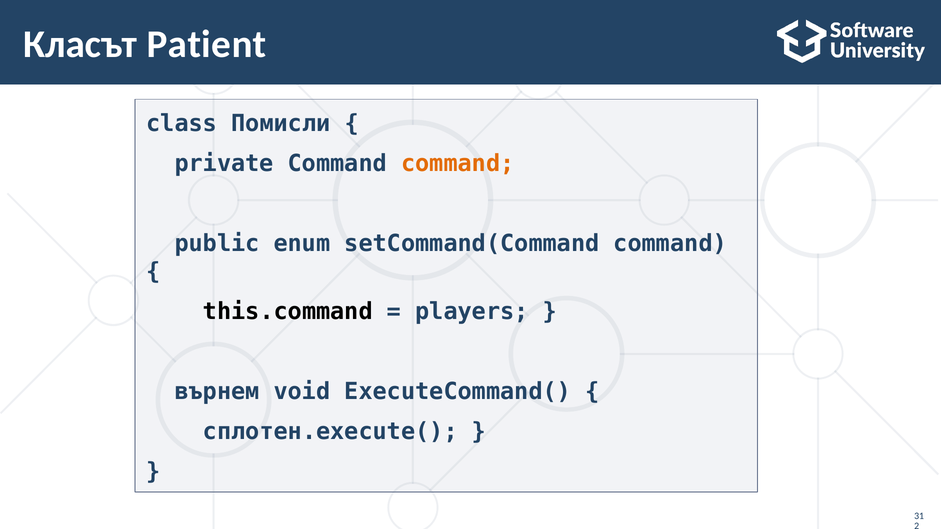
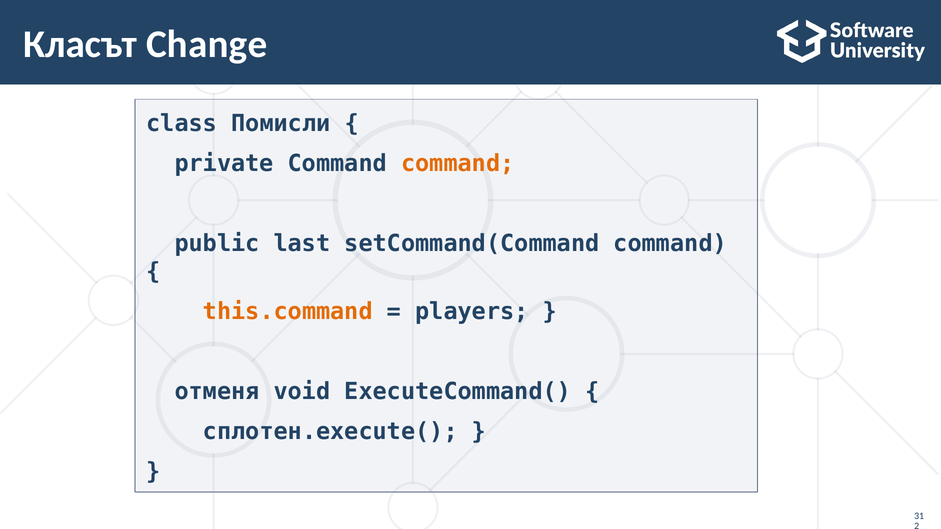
Patient: Patient -> Change (207, 45)
enum: enum -> last (302, 243)
this.command colour: black -> orange (288, 312)
върнем: върнем -> отменя (217, 392)
